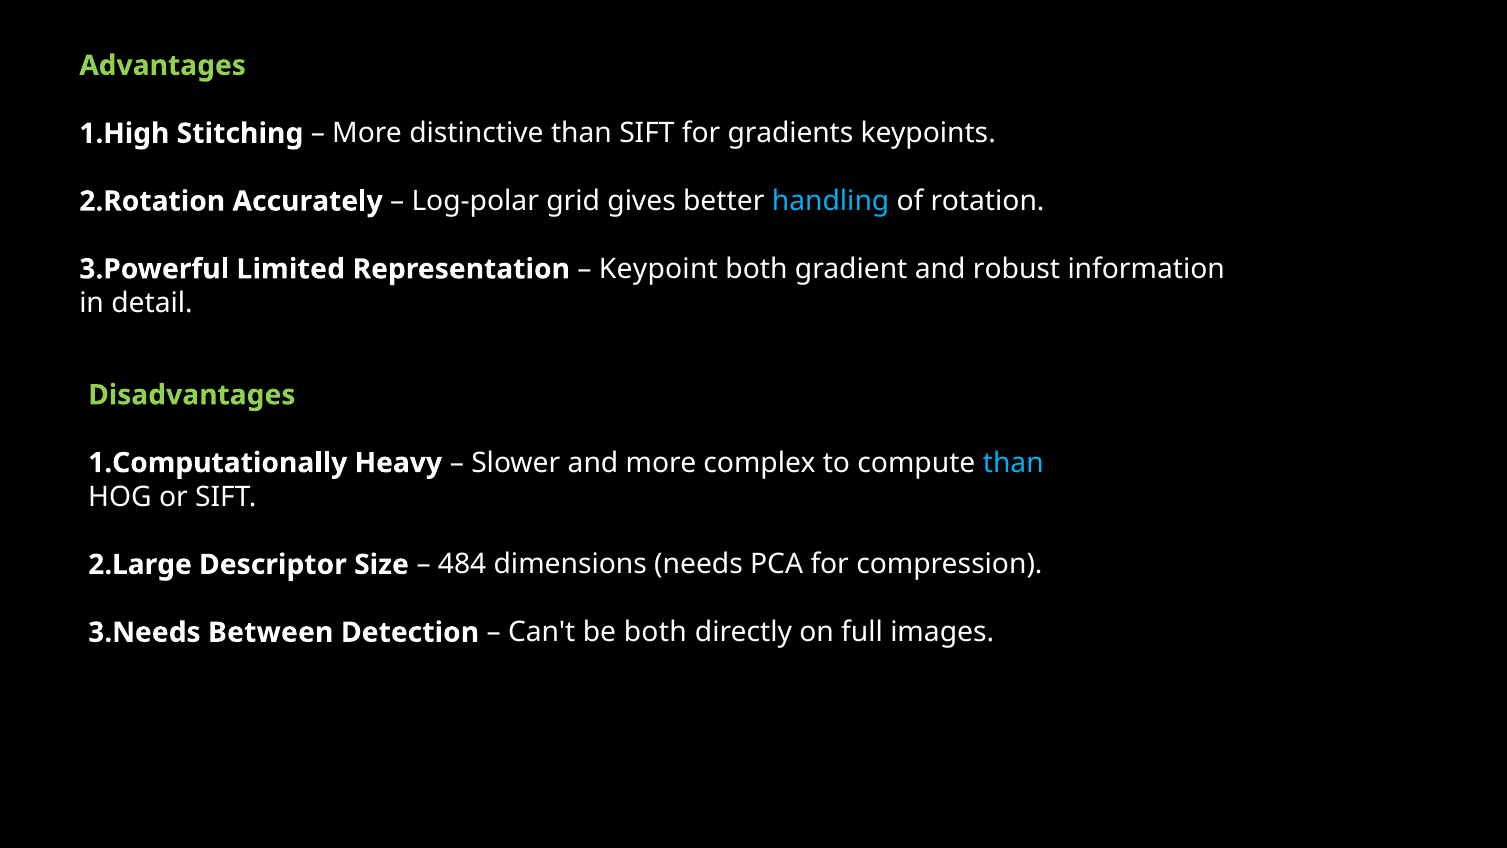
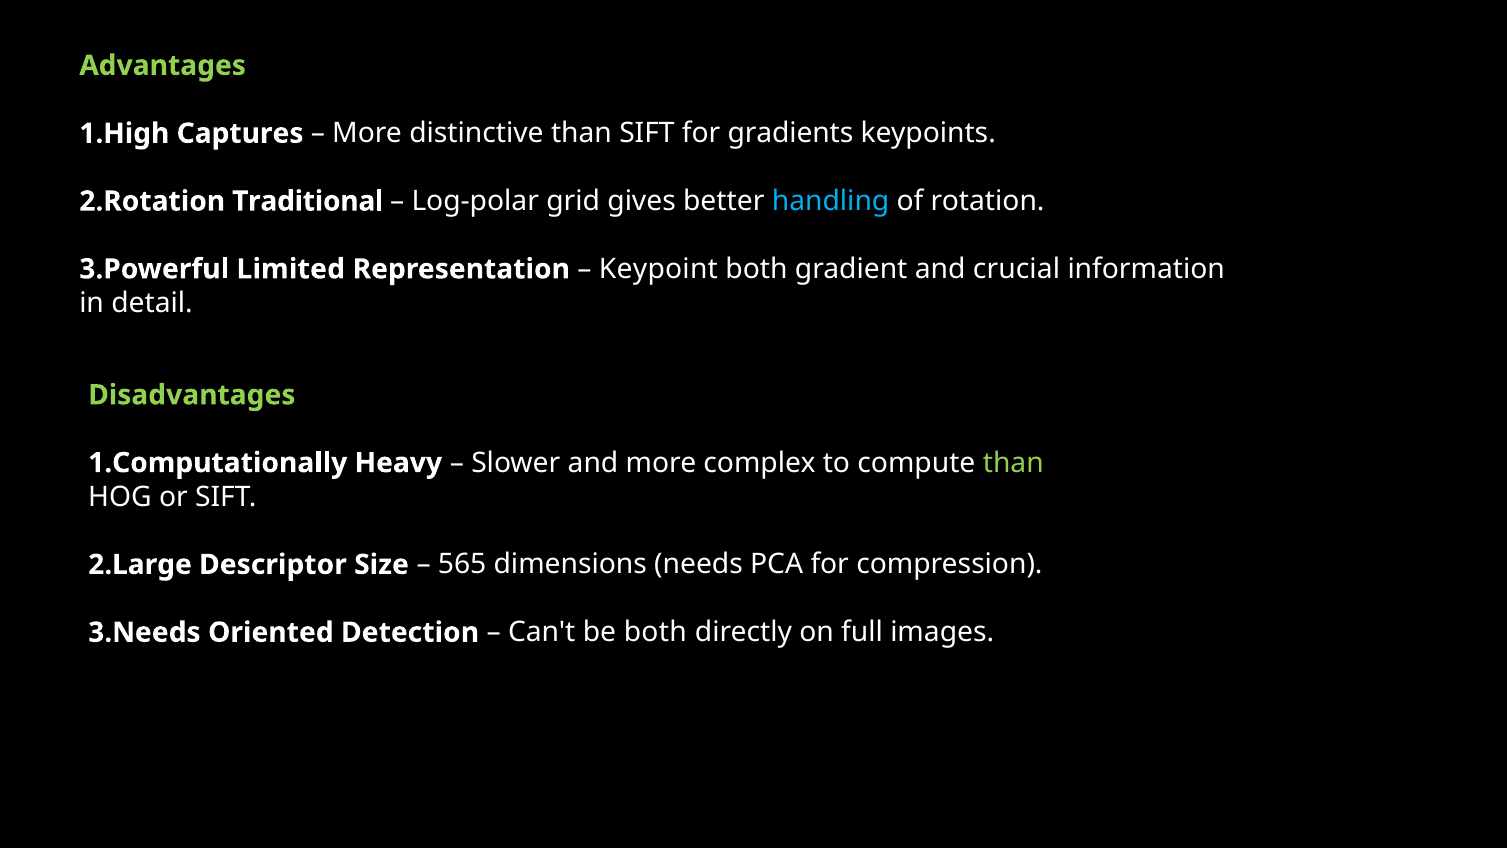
Stitching: Stitching -> Captures (240, 133)
Accurately: Accurately -> Traditional (308, 201)
robust: robust -> crucial (1016, 269)
than colour: light blue -> light green (1013, 463)
484: 484 -> 565 (462, 564)
Between: Between -> Oriented (271, 632)
